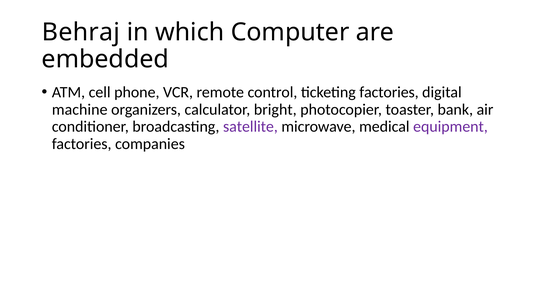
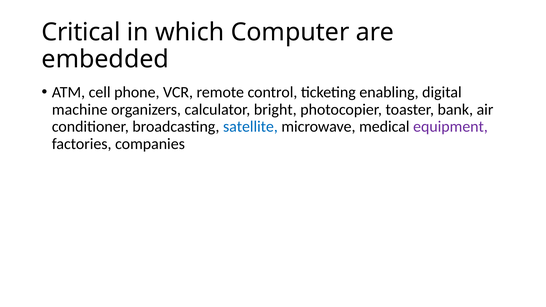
Behraj: Behraj -> Critical (81, 32)
ticketing factories: factories -> enabling (389, 92)
satellite colour: purple -> blue (250, 127)
